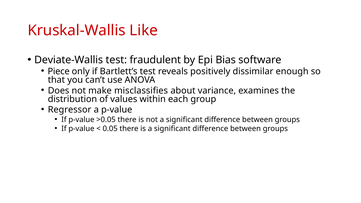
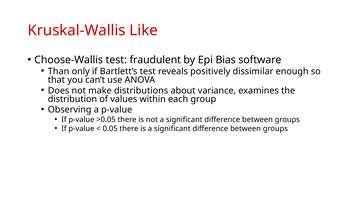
Deviate-Wallis: Deviate-Wallis -> Choose-Wallis (69, 60)
Piece: Piece -> Than (59, 71)
misclassifies: misclassifies -> distributions (141, 91)
Regressor: Regressor -> Observing (70, 110)
